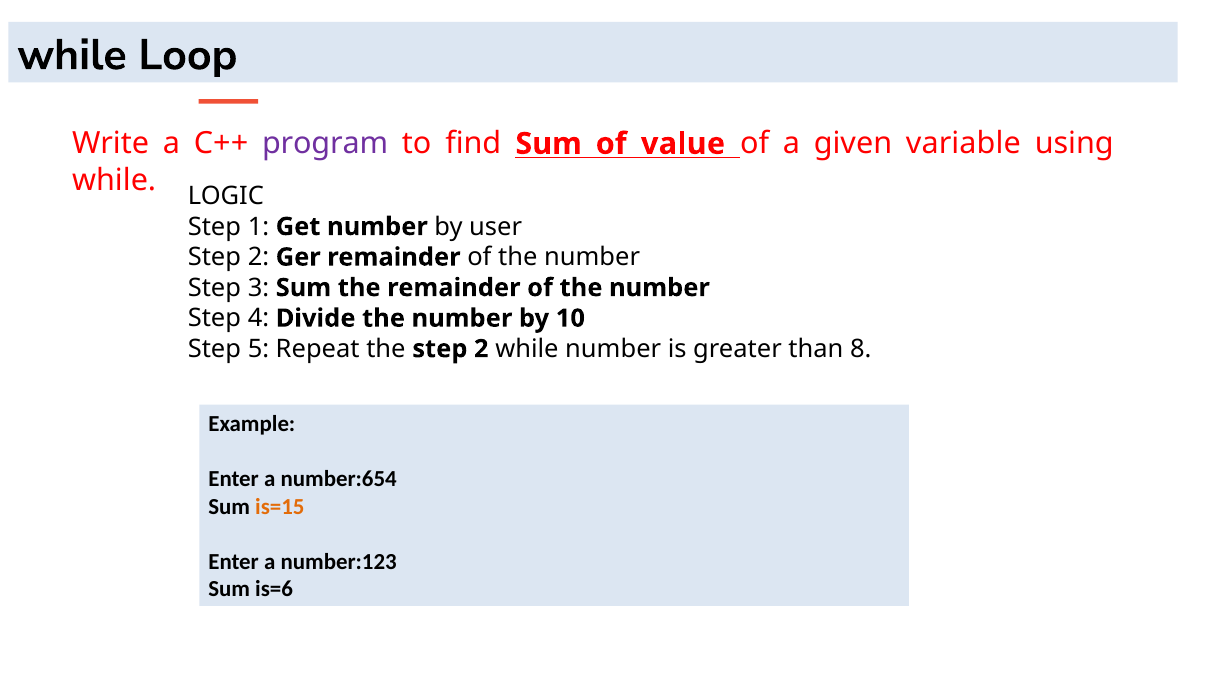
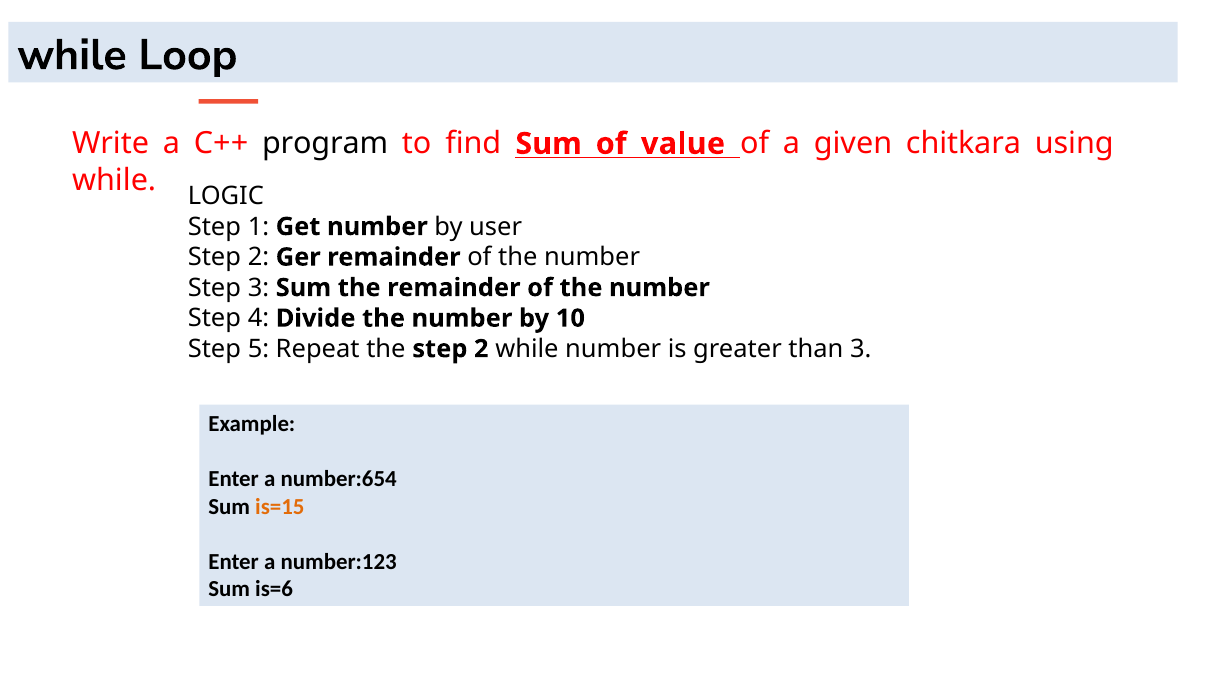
program colour: purple -> black (325, 144)
variable: variable -> chitkara (963, 144)
than 8: 8 -> 3 (861, 349)
